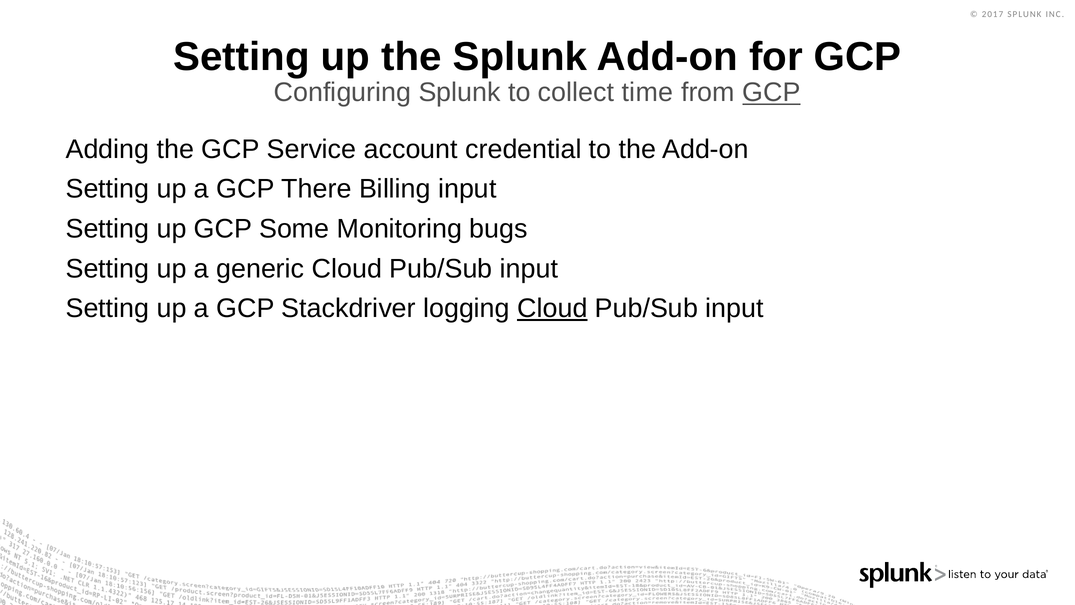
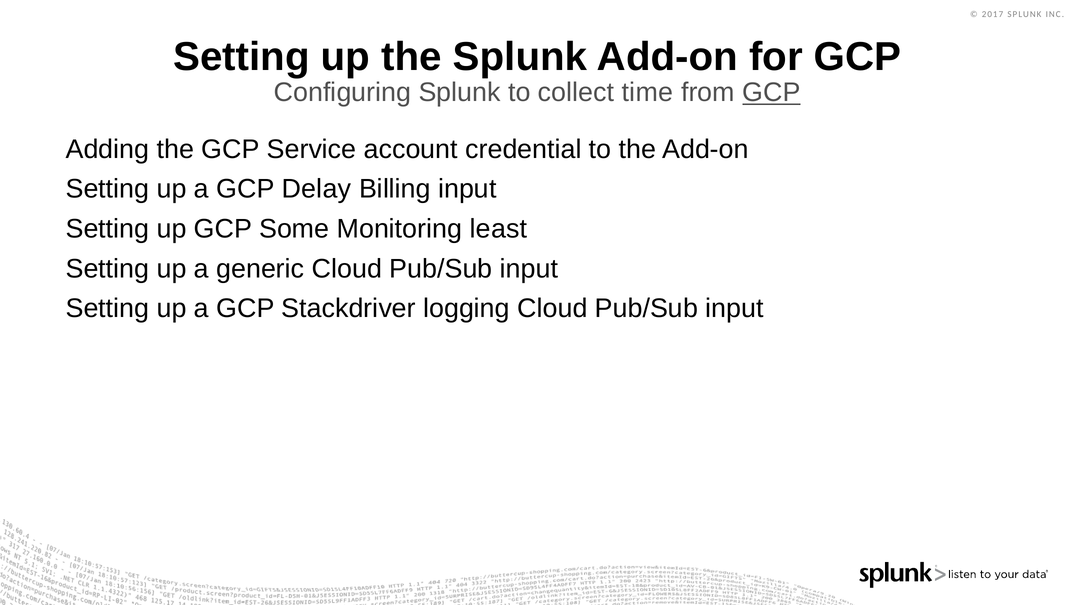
There: There -> Delay (316, 189)
bugs: bugs -> least (499, 229)
Cloud underline: present -> none (552, 308)
